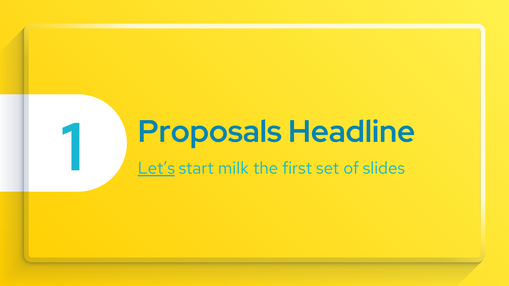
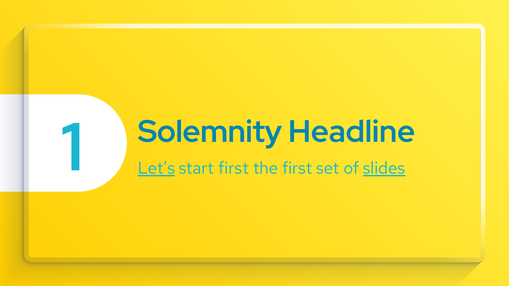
Proposals: Proposals -> Solemnity (210, 132)
start milk: milk -> first (233, 169)
slides underline: none -> present (384, 169)
